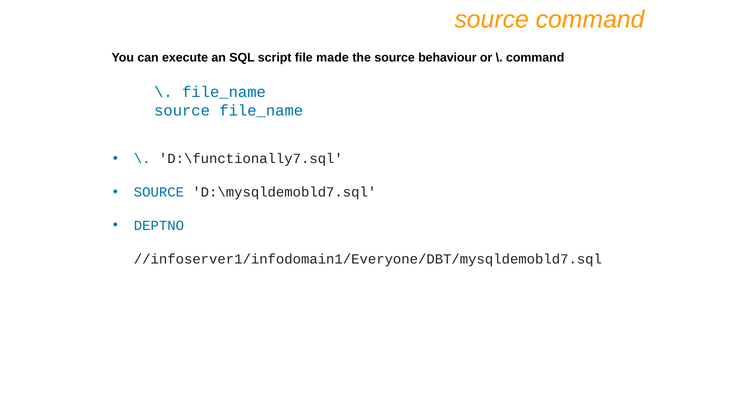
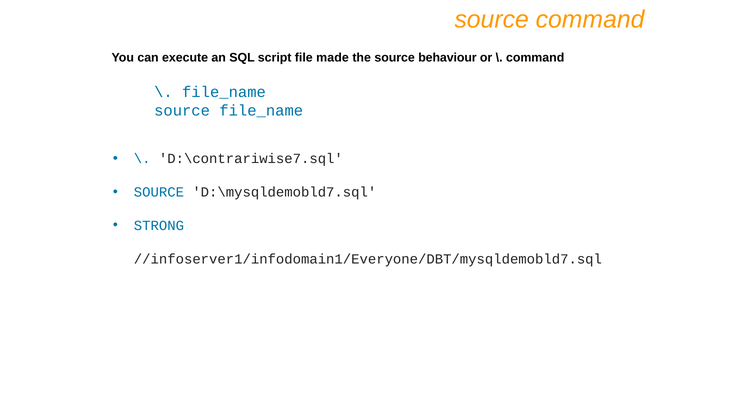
D:\functionally7.sql: D:\functionally7.sql -> D:\contrariwise7.sql (251, 159)
DEPTNO: DEPTNO -> STRONG (159, 226)
